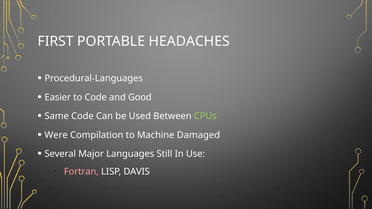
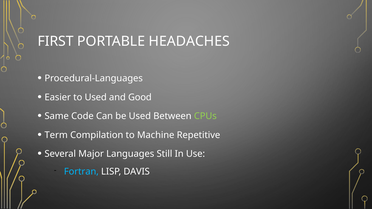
to Code: Code -> Used (96, 97)
Were: Were -> Term (56, 135)
Damaged: Damaged -> Repetitive (198, 135)
Fortran colour: pink -> light blue (81, 172)
